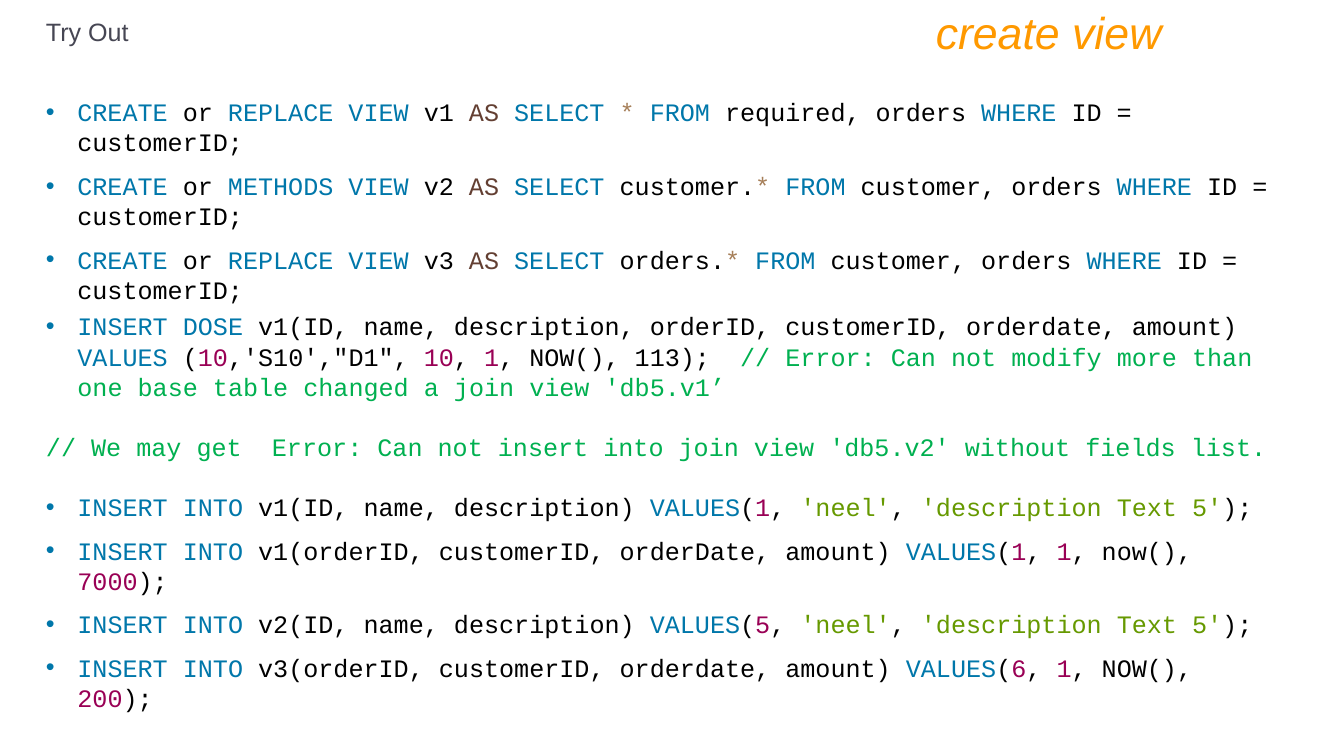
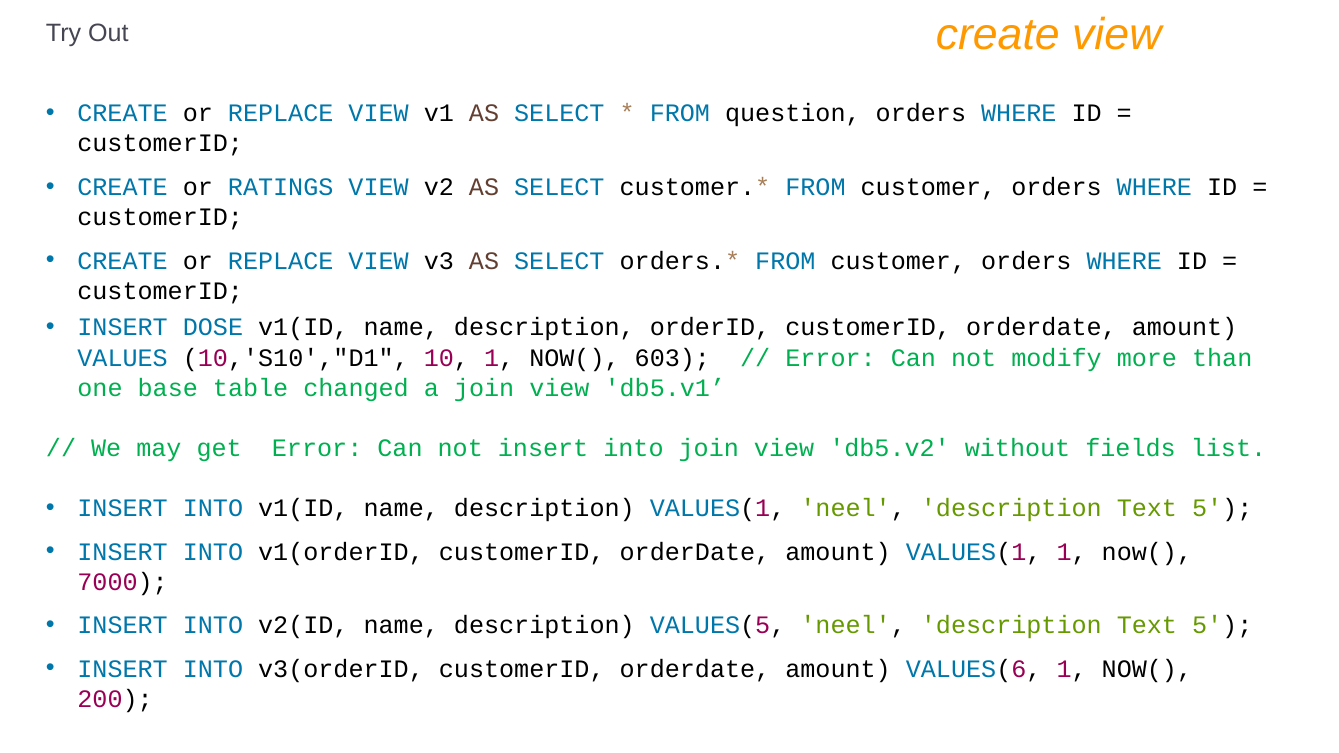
required: required -> question (793, 114)
METHODS: METHODS -> RATINGS (281, 187)
113: 113 -> 603 (672, 358)
